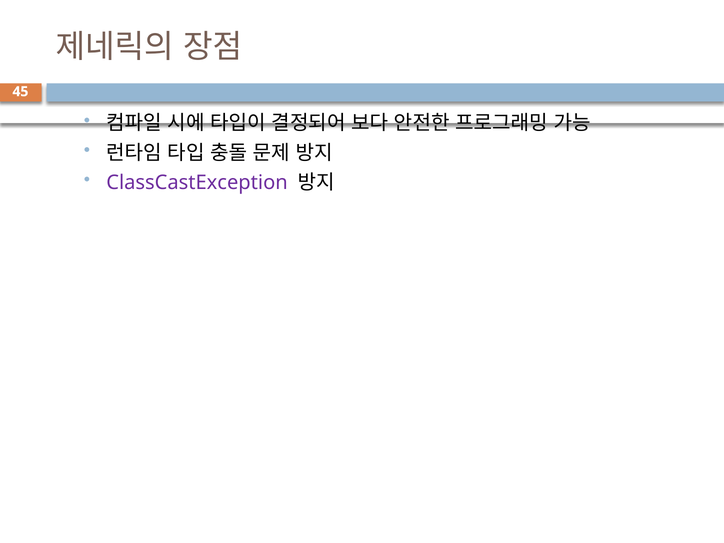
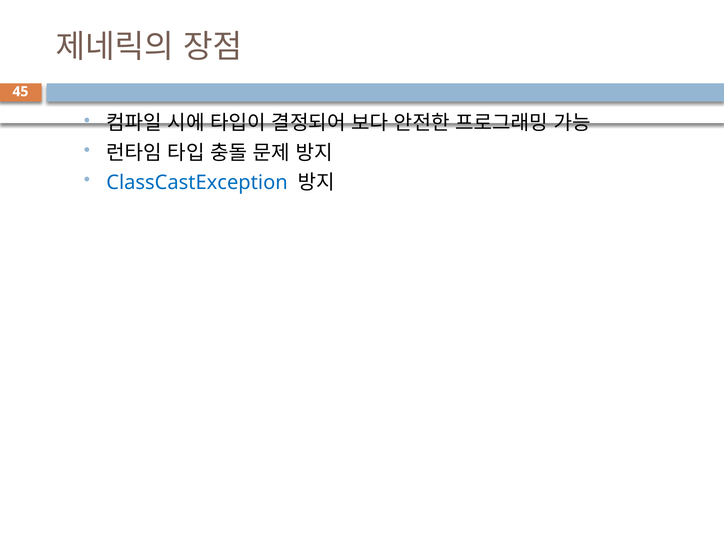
ClassCastException colour: purple -> blue (197, 183)
